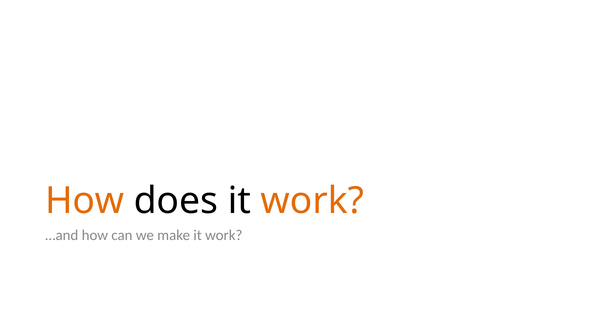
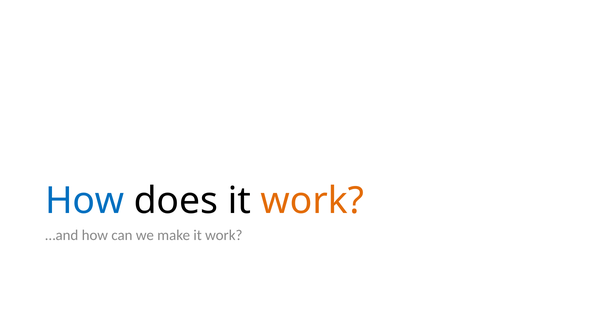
How colour: orange -> blue (85, 201)
